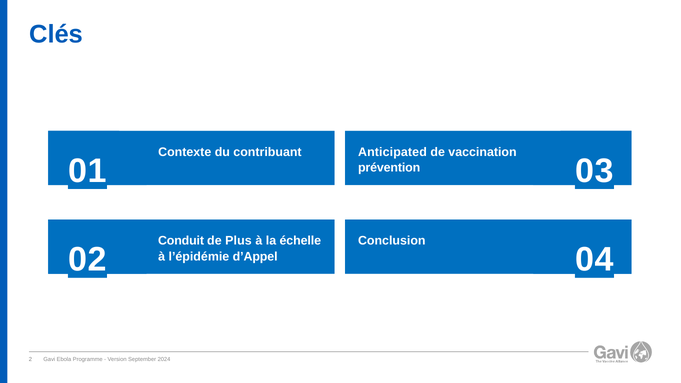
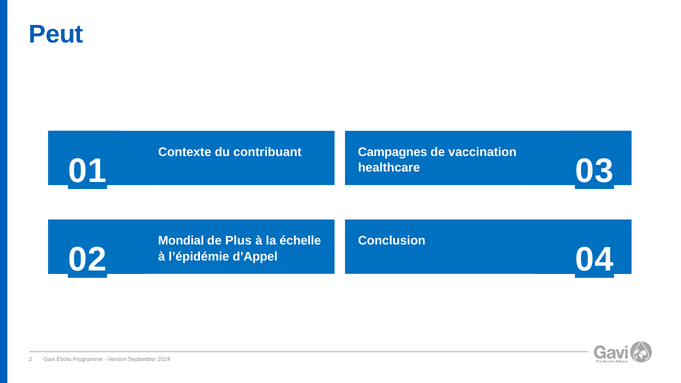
Clés: Clés -> Peut (56, 34)
Anticipated: Anticipated -> Campagnes (393, 152)
prévention: prévention -> healthcare (389, 168)
Conduit: Conduit -> Mondial (181, 241)
